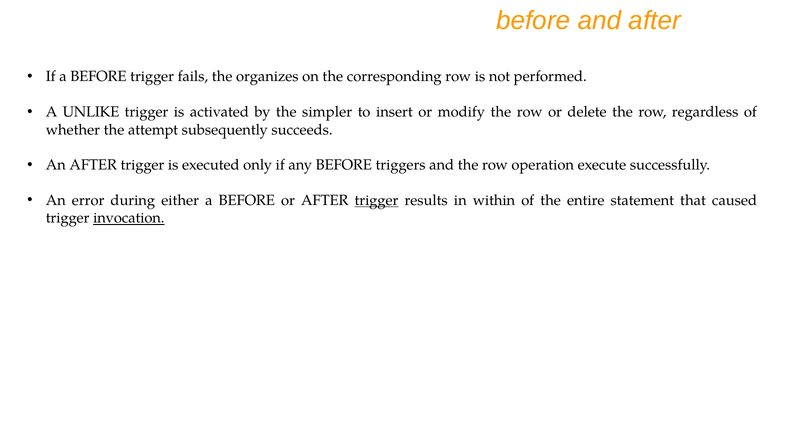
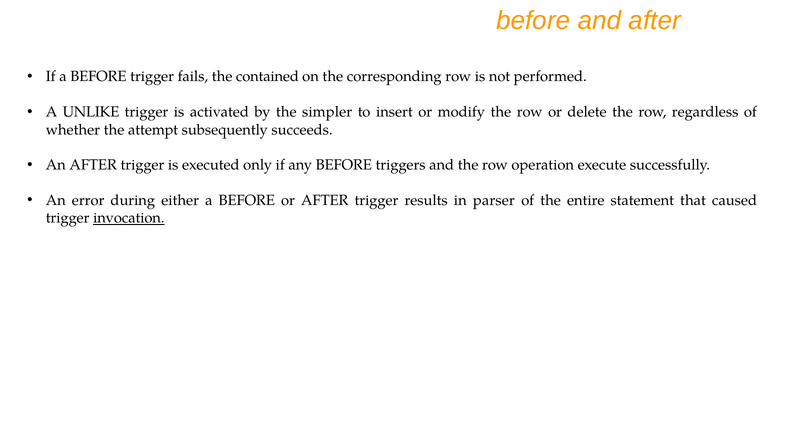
organizes: organizes -> contained (267, 77)
trigger underline: present -> none (377, 200)
within: within -> parser (494, 200)
